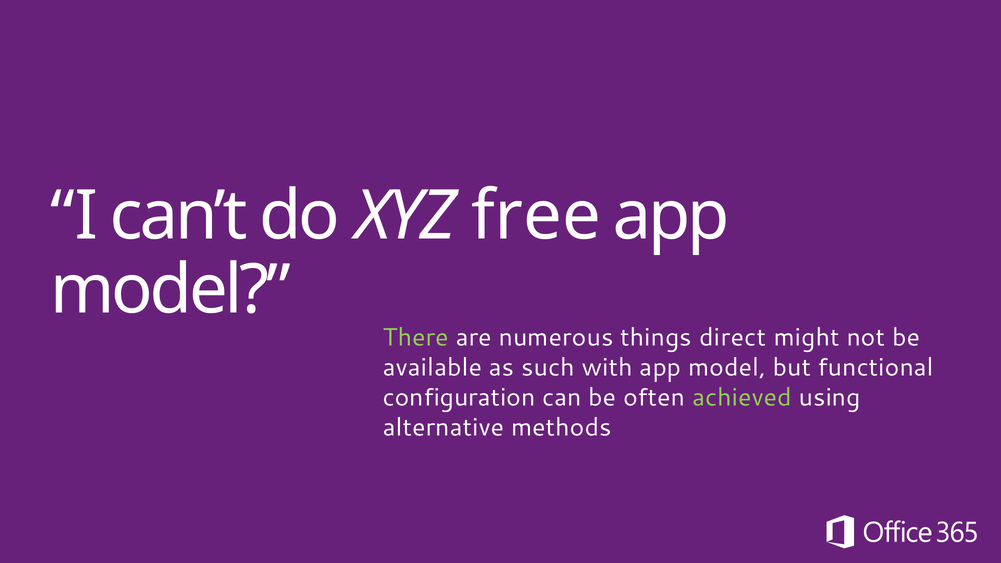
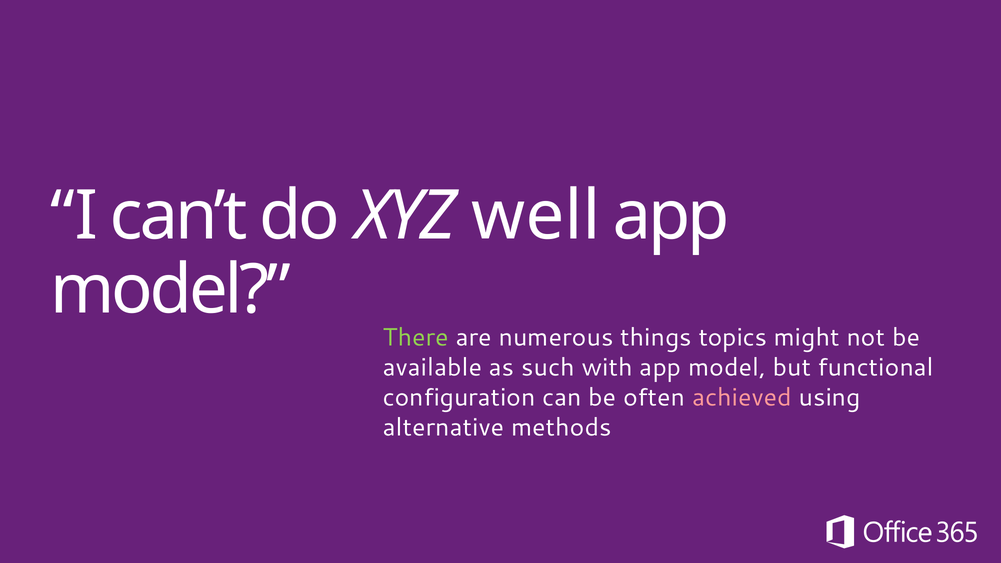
free: free -> well (536, 216)
direct: direct -> topics (733, 338)
achieved colour: light green -> pink (742, 398)
